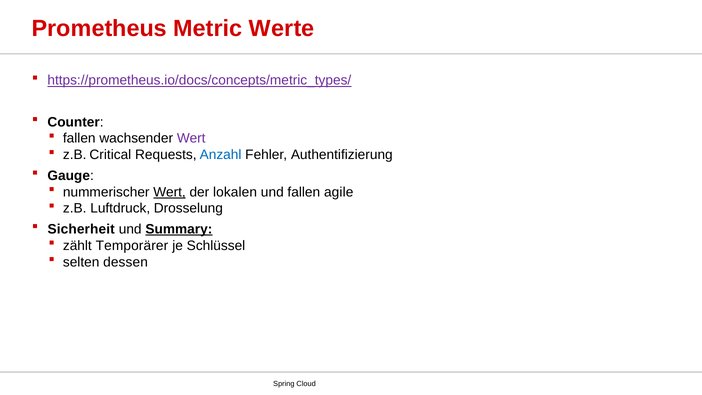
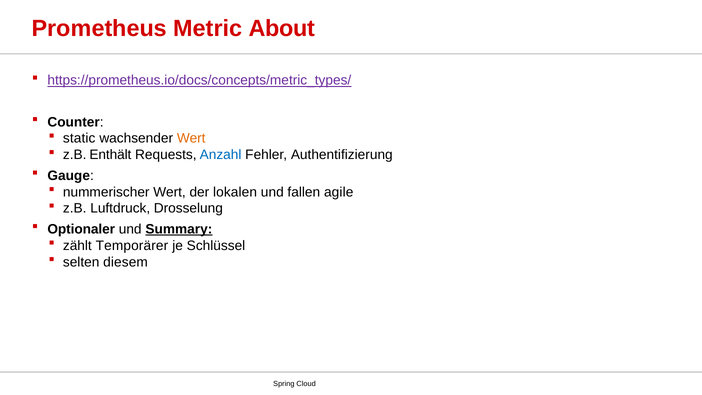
Werte: Werte -> About (282, 29)
fallen: fallen -> static (79, 138)
Wert colour: purple -> orange (191, 138)
Critical: Critical -> Enthält (110, 155)
Wert underline: present -> none (170, 192)
Sicherheit: Sicherheit -> Optionaler (81, 229)
dessen: dessen -> diesem (126, 262)
